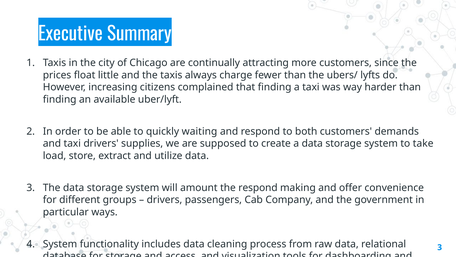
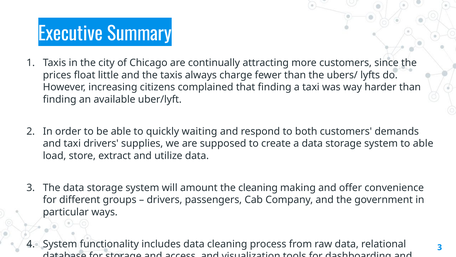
to take: take -> able (423, 143)
the respond: respond -> cleaning (258, 187)
